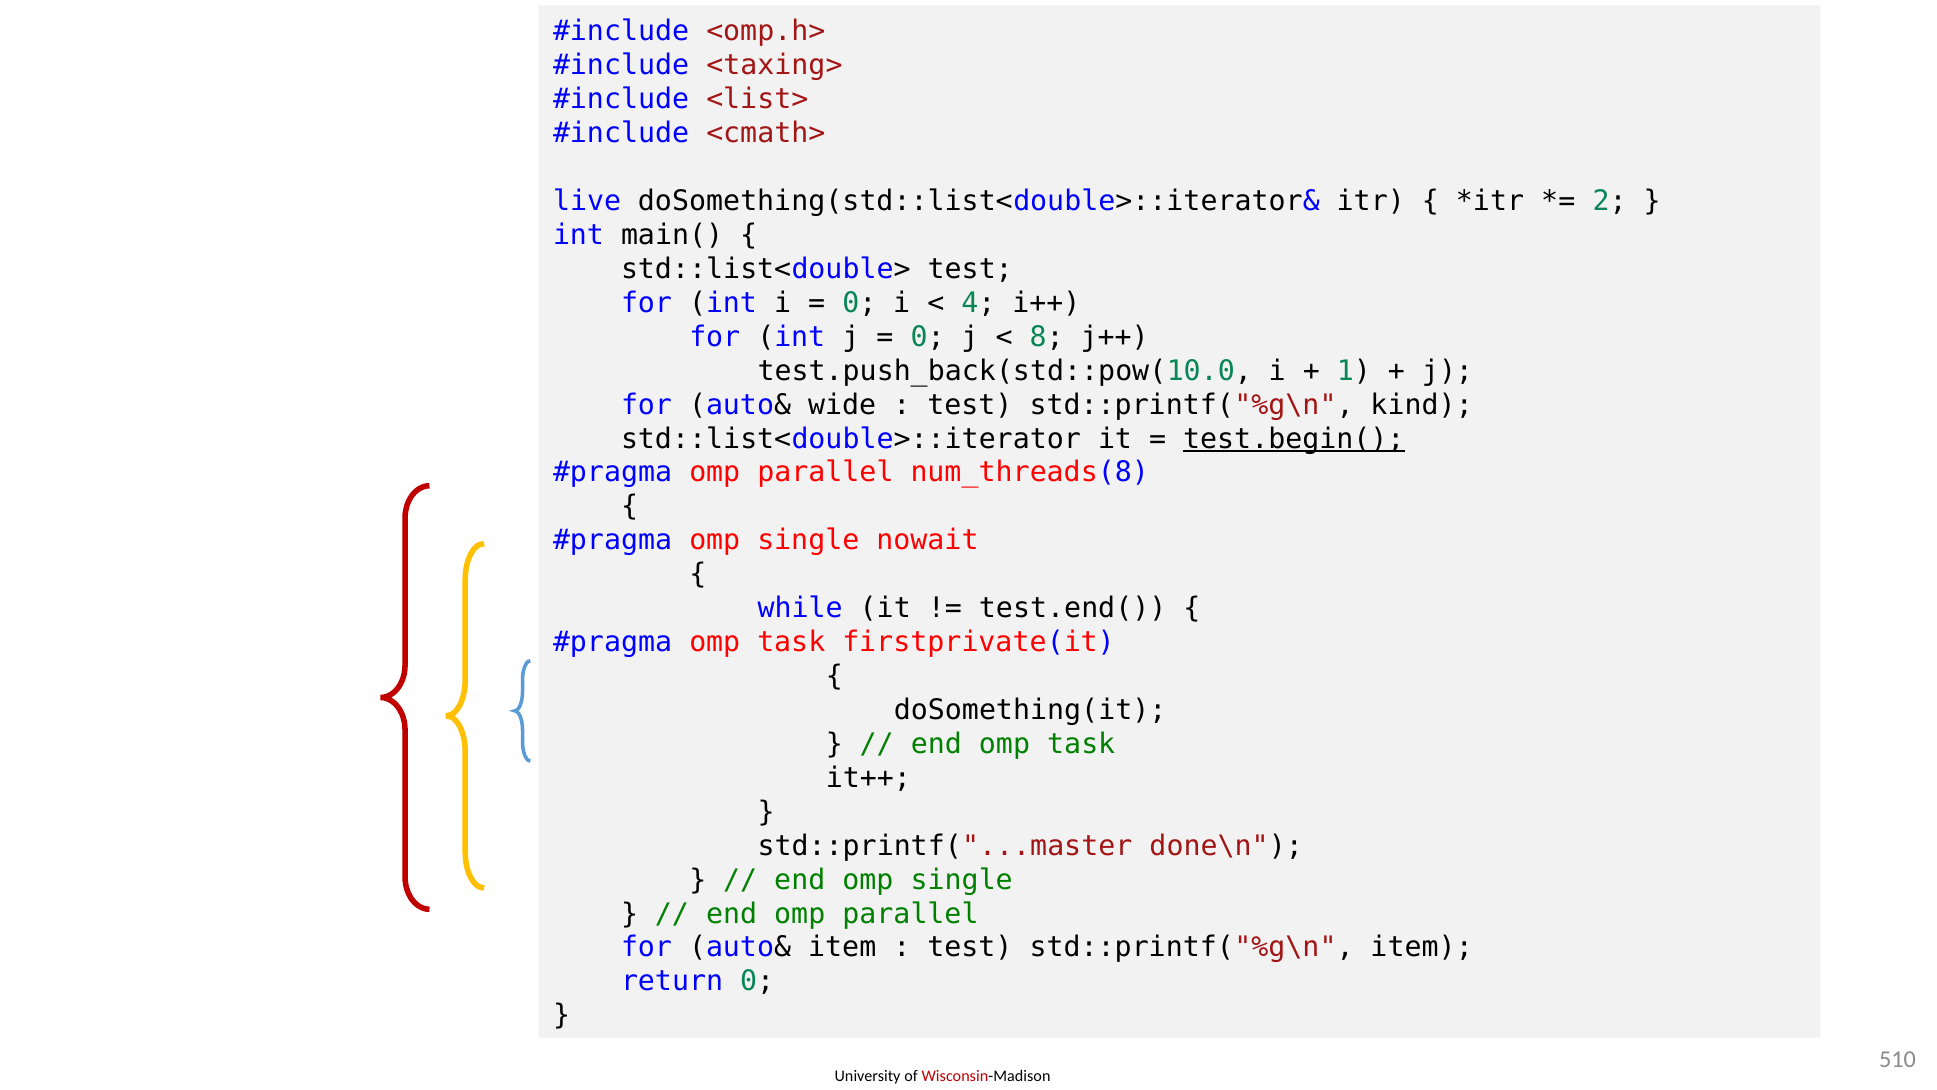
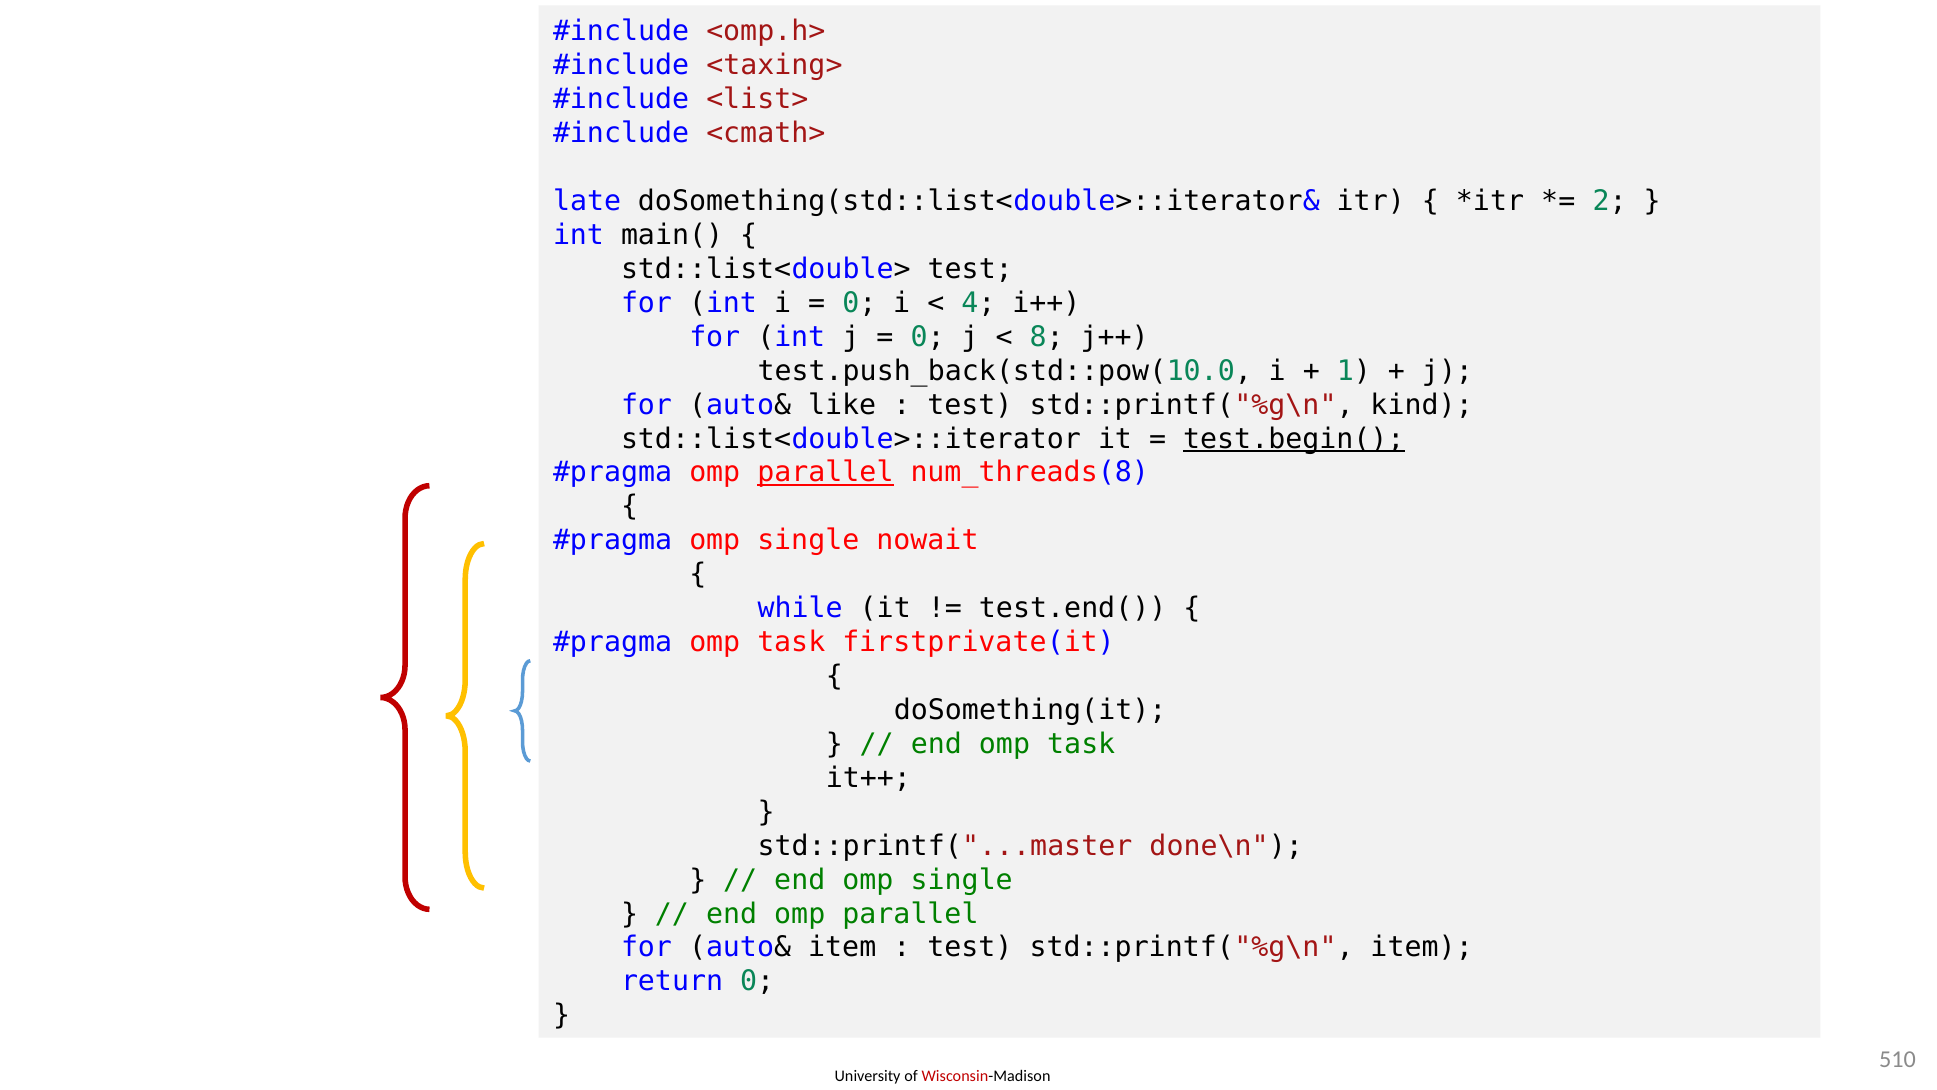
live: live -> late (587, 201)
wide: wide -> like (842, 405)
parallel underline: none -> present (825, 472)
